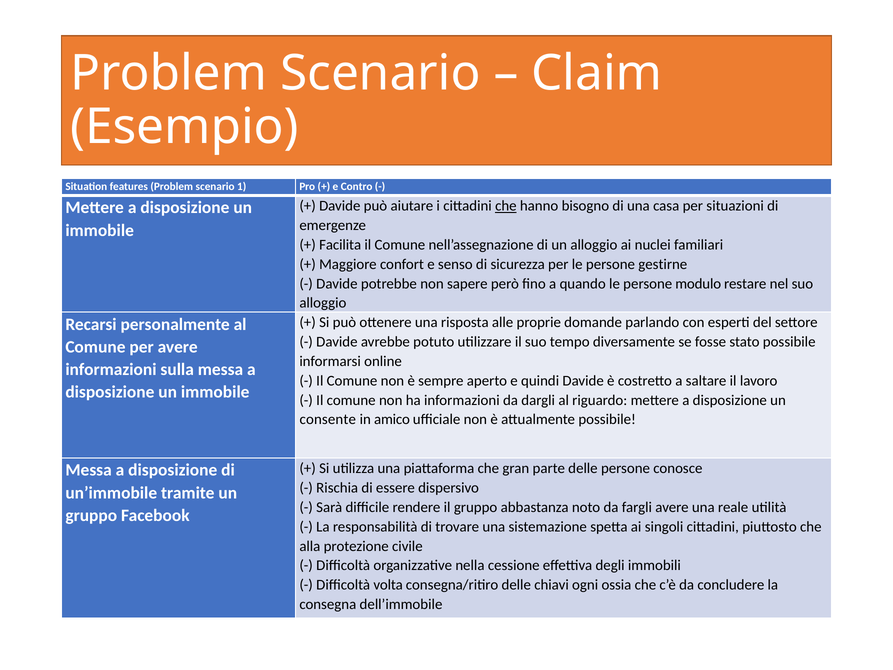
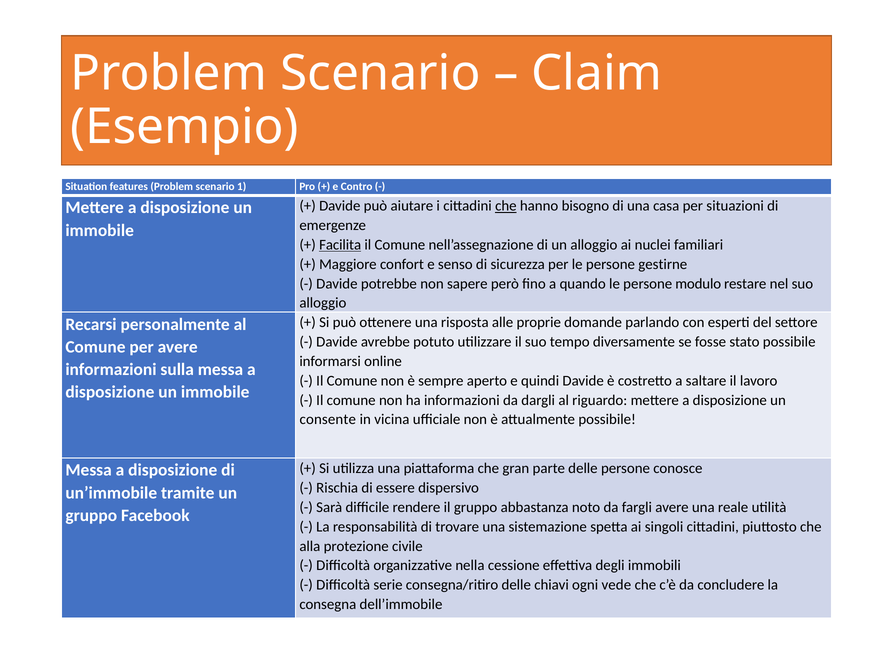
Facilita underline: none -> present (340, 245)
amico: amico -> vicina (392, 419)
volta: volta -> serie (388, 585)
ossia: ossia -> vede (616, 585)
